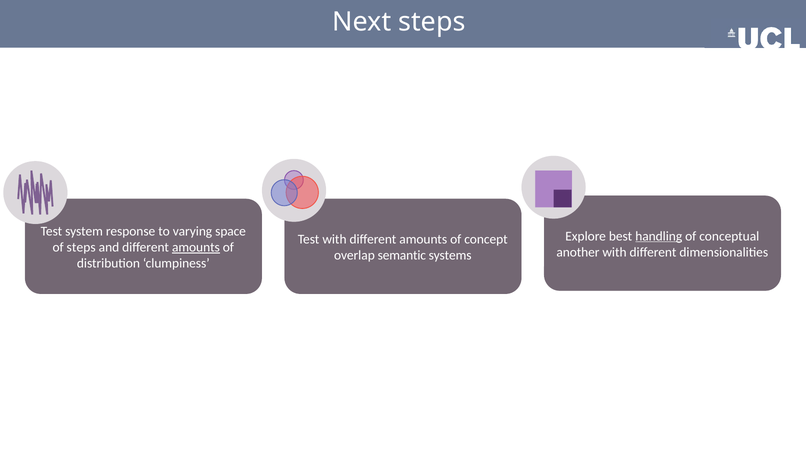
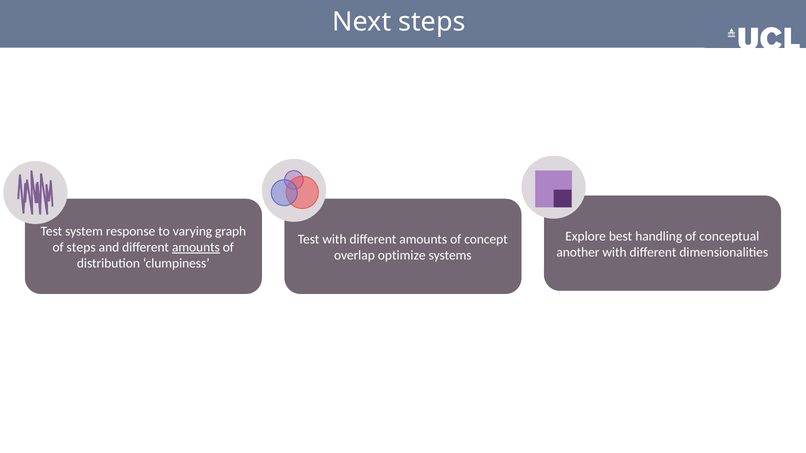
space: space -> graph (231, 231)
handling underline: present -> none (659, 236)
semantic: semantic -> optimize (402, 256)
